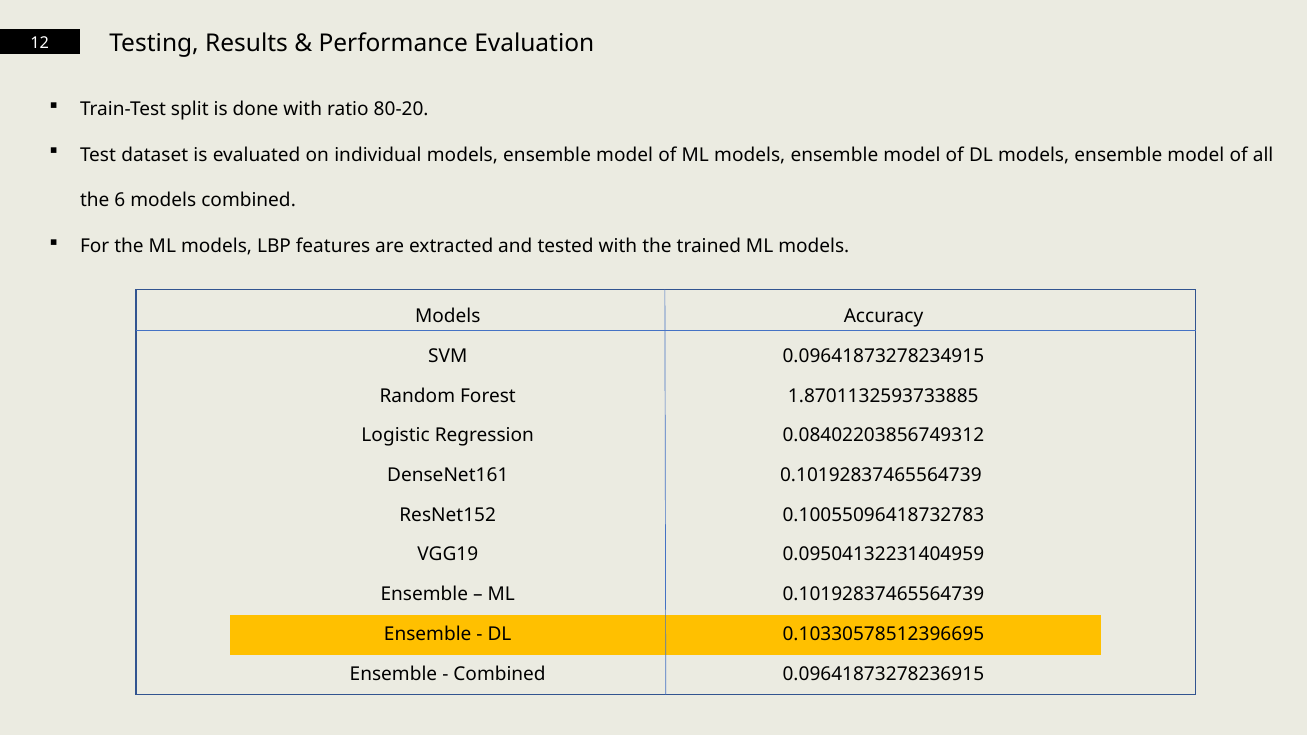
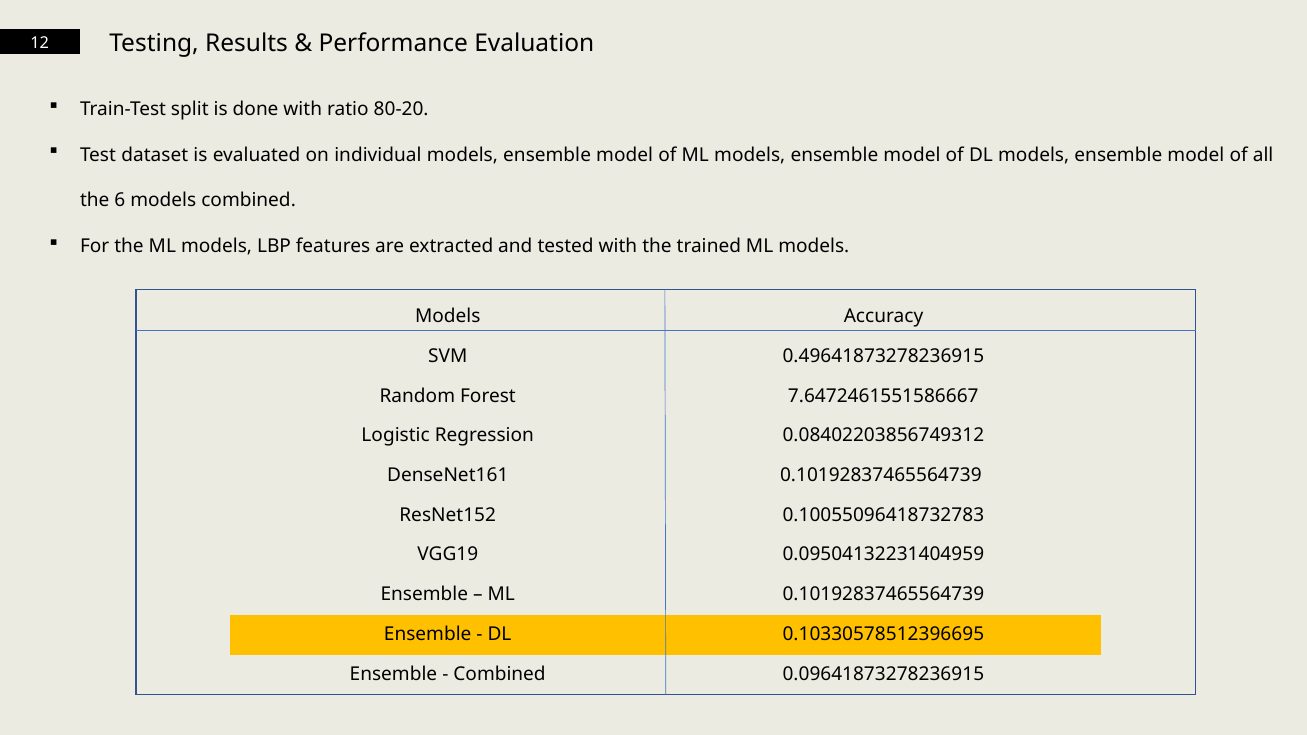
0.09641873278234915: 0.09641873278234915 -> 0.49641873278236915 (883, 356)
1.8701132593733885: 1.8701132593733885 -> 7.6472461551586667 (883, 396)
